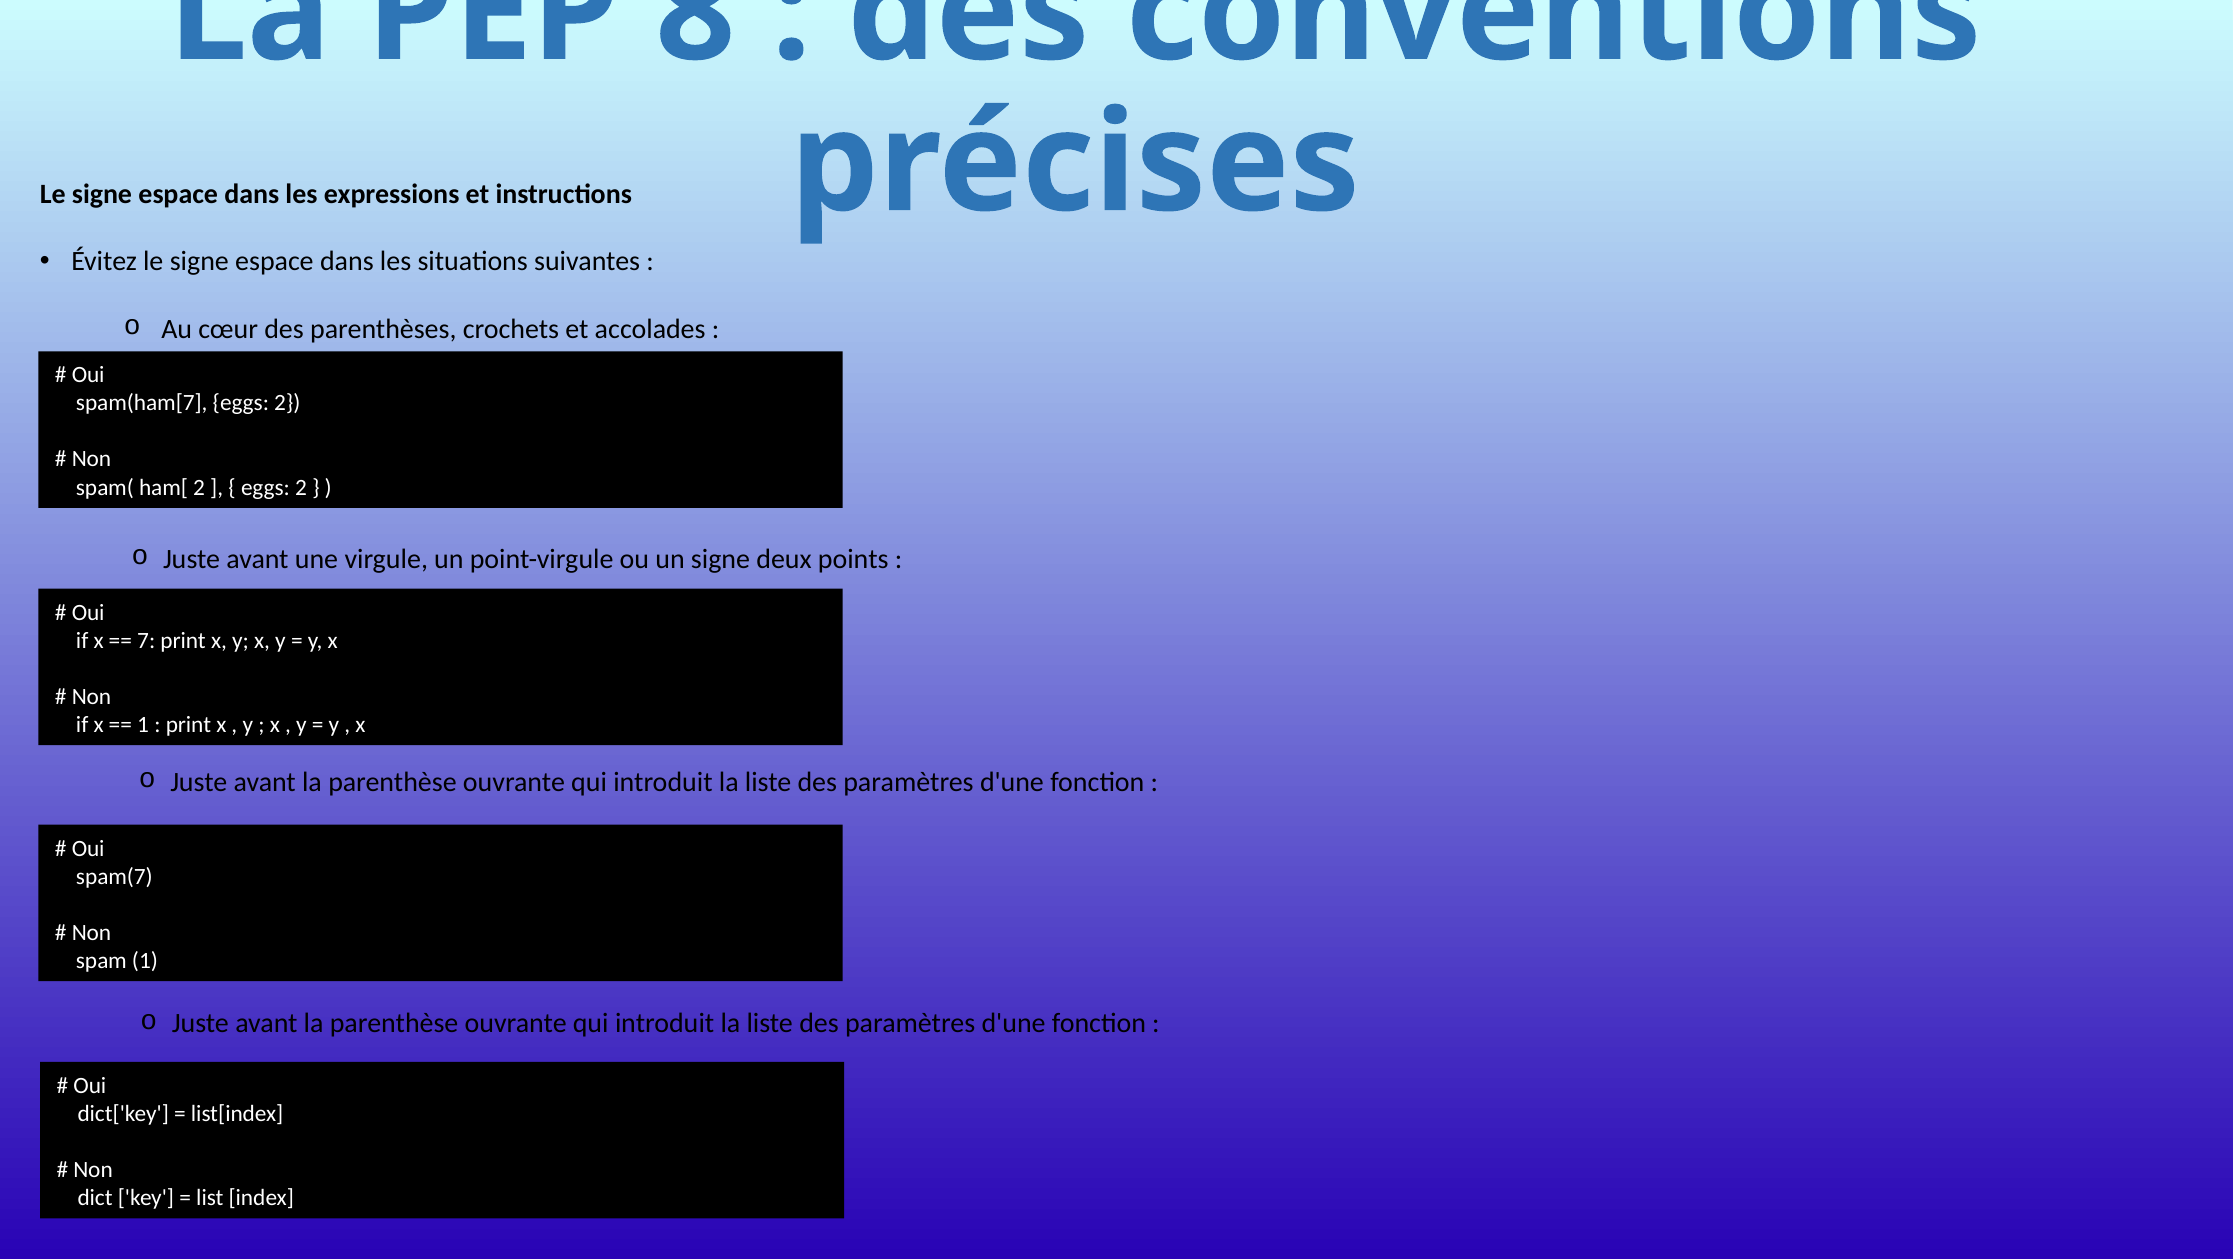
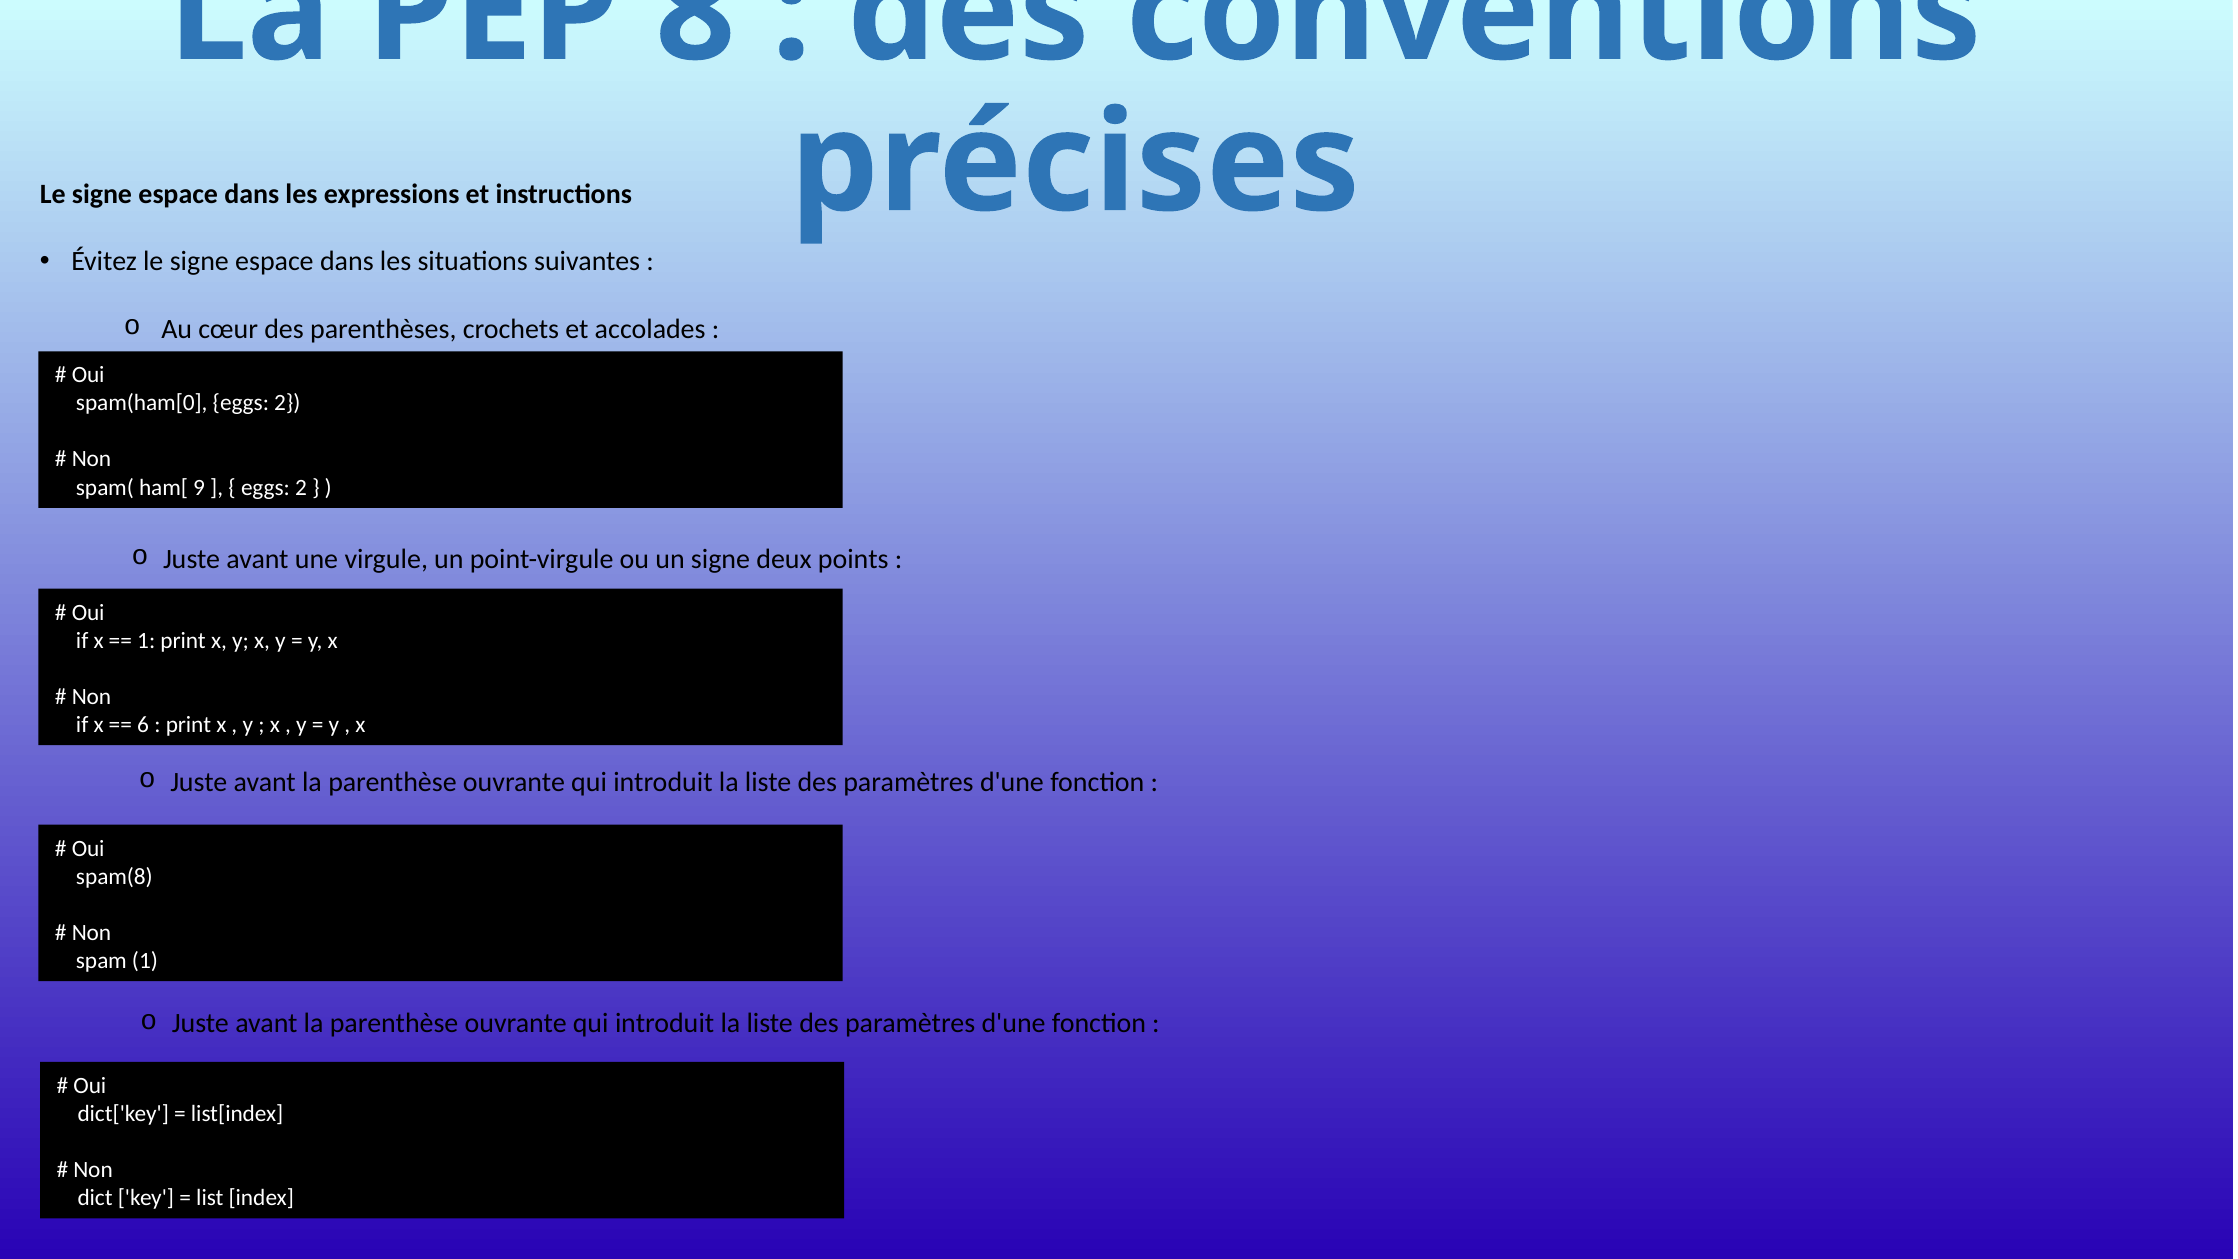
spam(ham[7: spam(ham[7 -> spam(ham[0 (142, 403)
ham[ 2: 2 -> 9 (199, 487)
7: 7 -> 1 (146, 641)
1: 1 -> 6 (143, 725)
spam(7: spam(7 -> spam(8 (114, 876)
